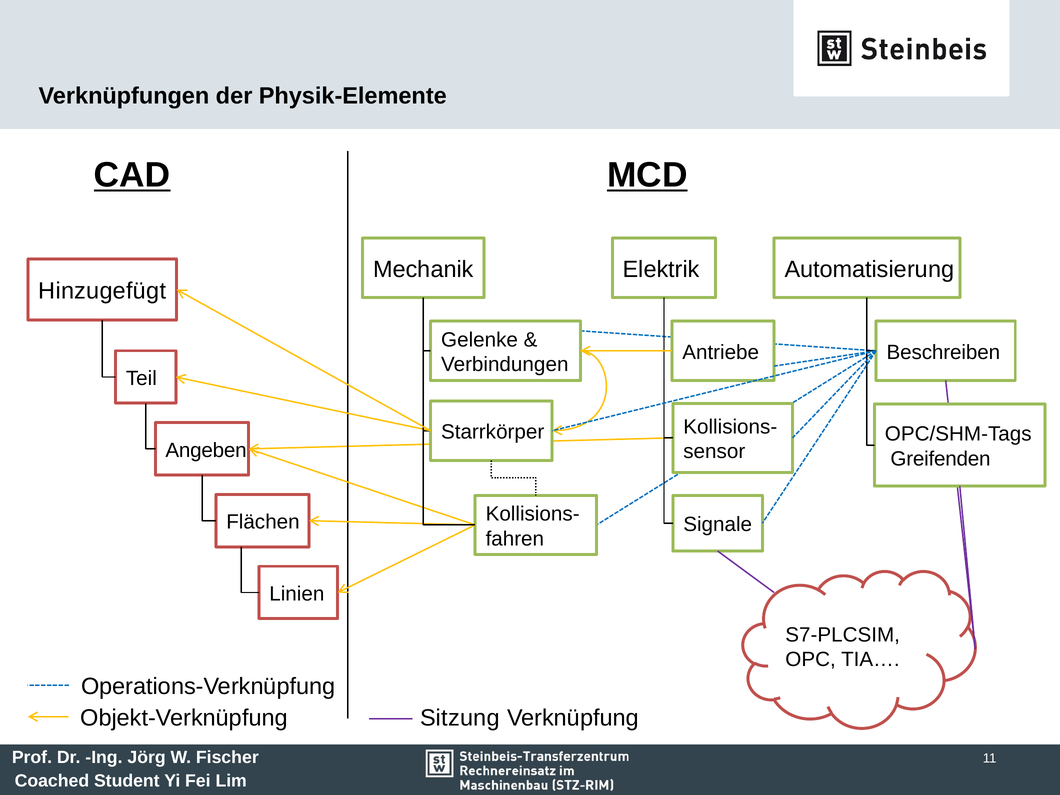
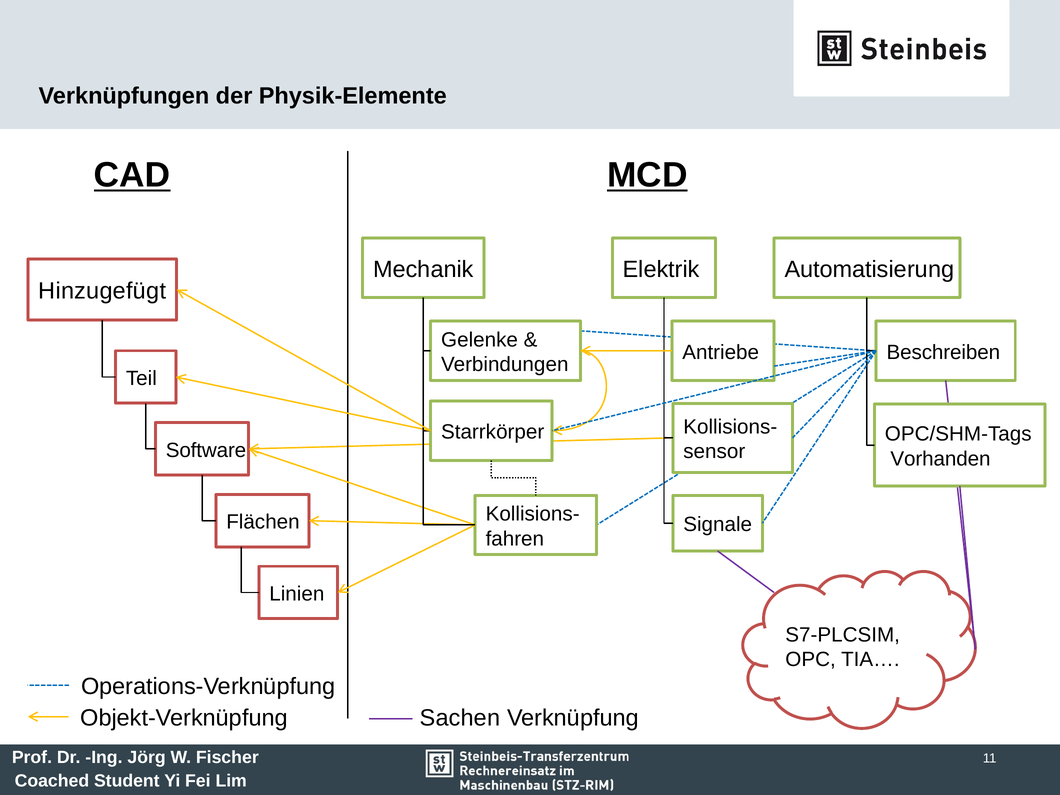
Angeben: Angeben -> Software (206, 450)
Greifenden: Greifenden -> Vorhanden (940, 459)
Sitzung: Sitzung -> Sachen (460, 718)
